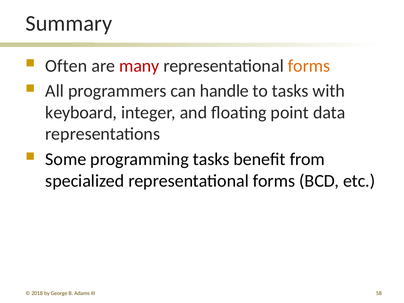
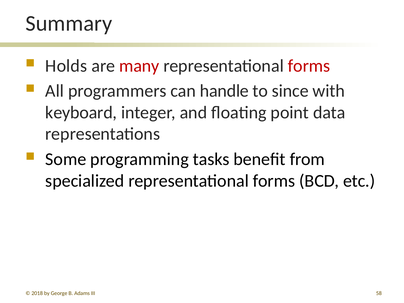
Often: Often -> Holds (66, 66)
forms colour: orange -> red (309, 66)
to tasks: tasks -> since (290, 91)
